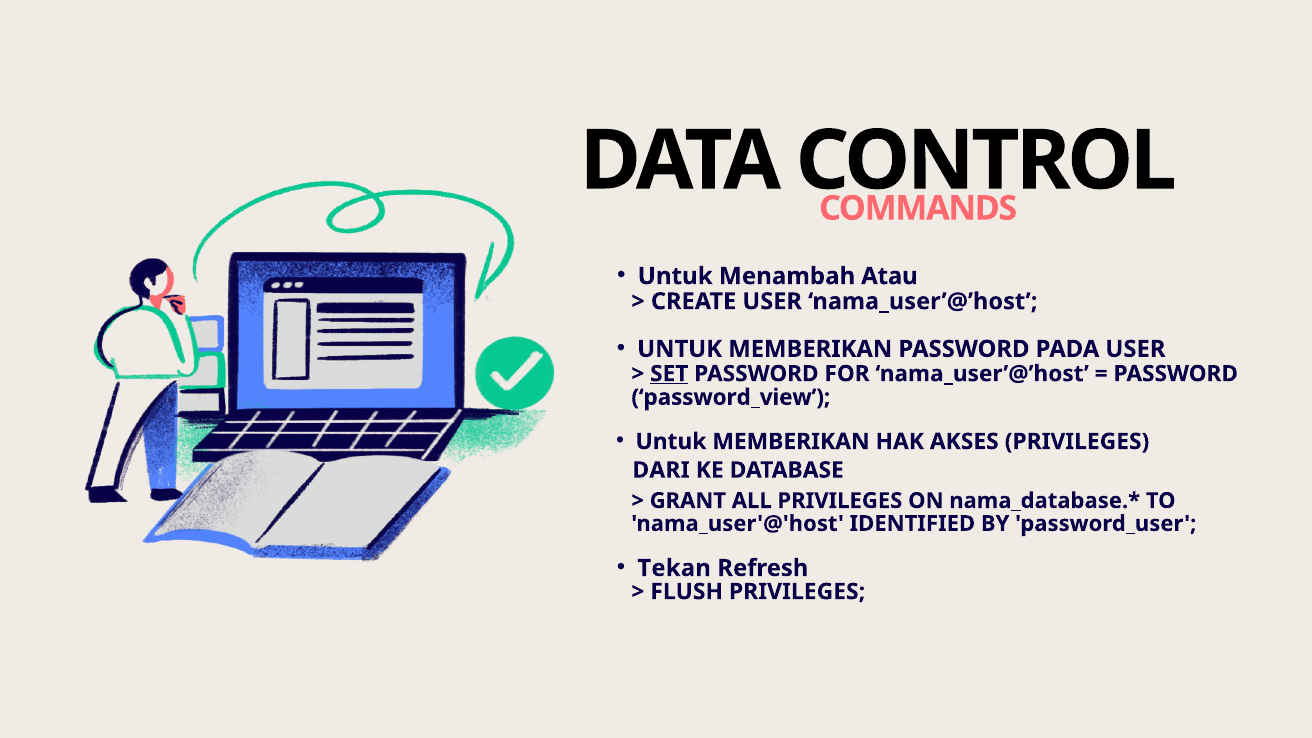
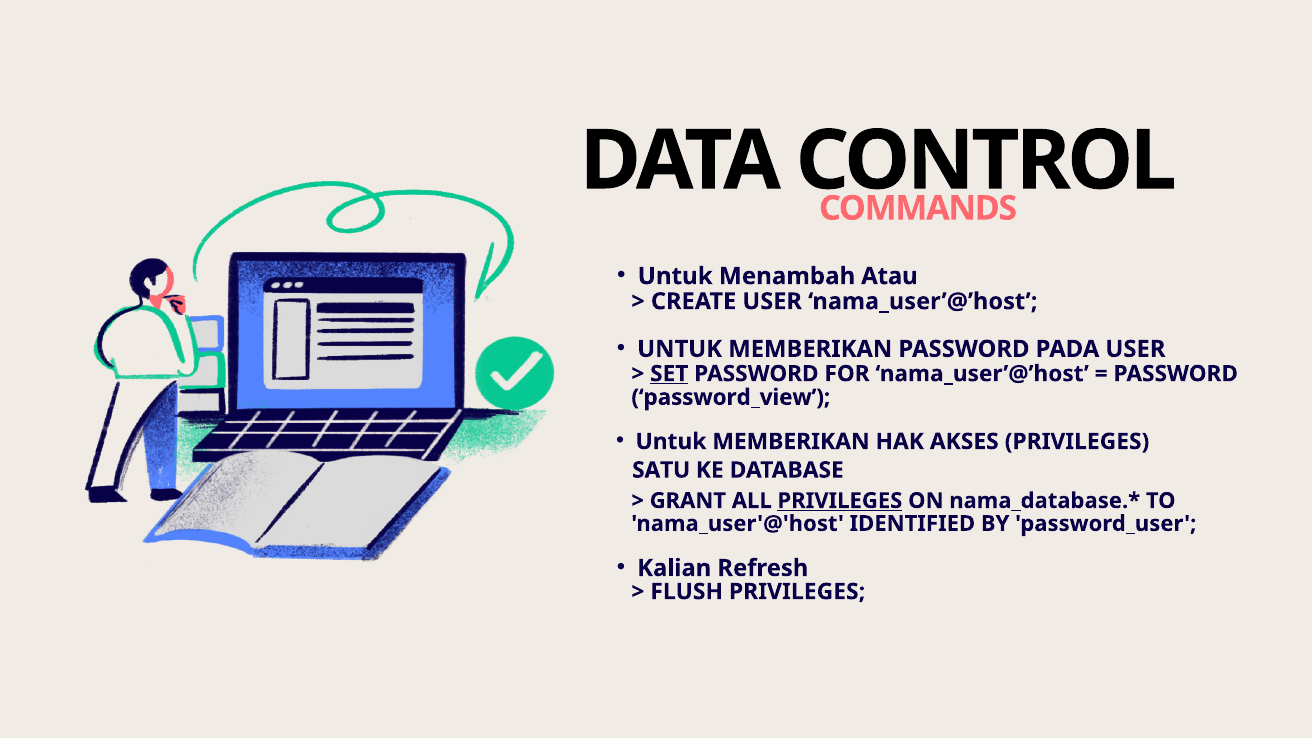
DARI: DARI -> SATU (661, 470)
PRIVILEGES underline: none -> present (840, 501)
Tekan: Tekan -> Kalian (674, 568)
